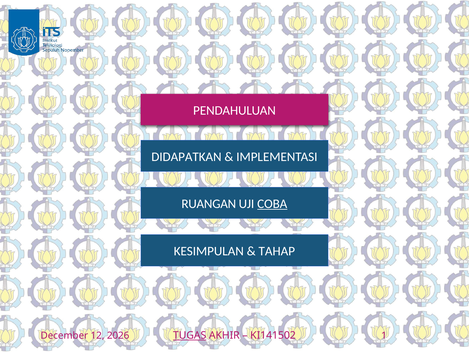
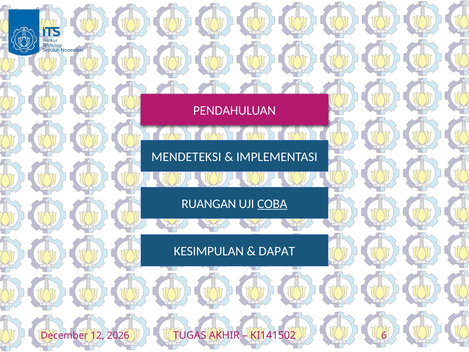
DIDAPATKAN: DIDAPATKAN -> MENDETEKSI (186, 157)
TAHAP: TAHAP -> DAPAT (277, 251)
TUGAS underline: present -> none (190, 335)
1: 1 -> 6 (384, 335)
